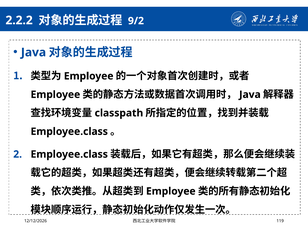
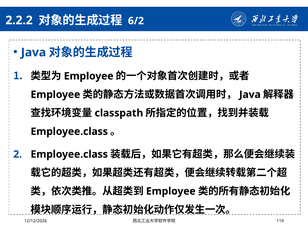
9/2: 9/2 -> 6/2 (136, 21)
